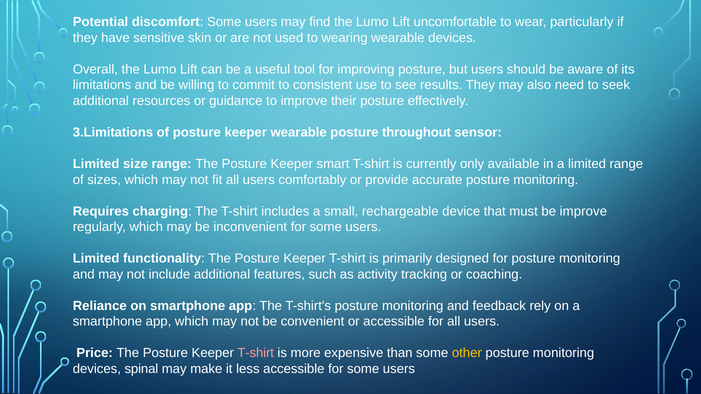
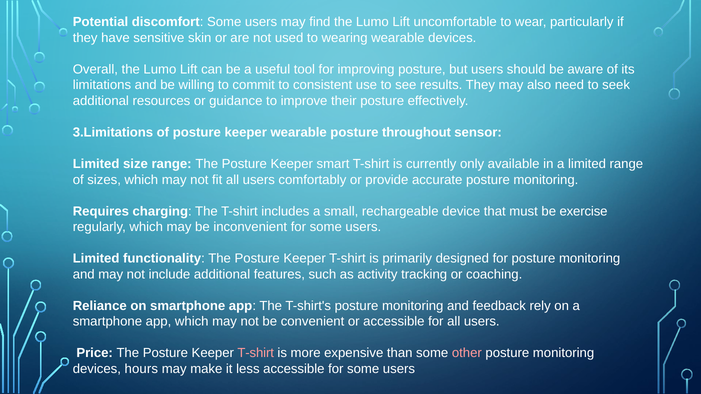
be improve: improve -> exercise (584, 211)
other colour: yellow -> pink (467, 353)
spinal: spinal -> hours (141, 369)
